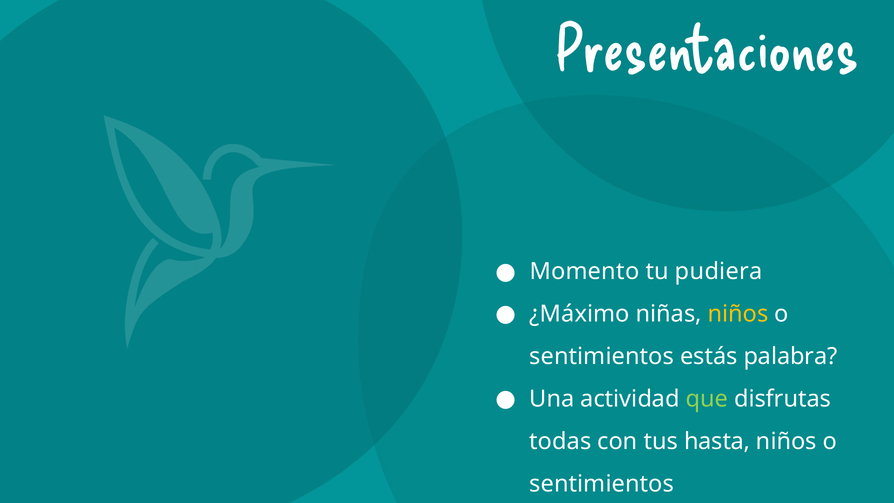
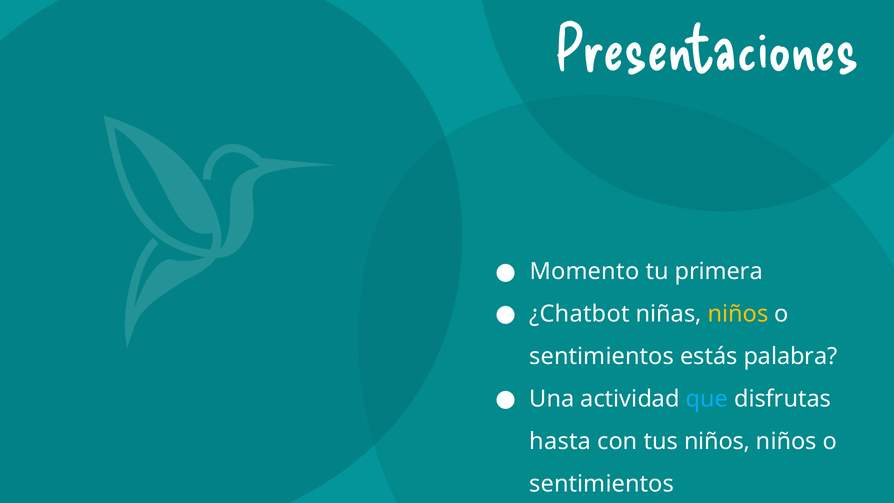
pudiera: pudiera -> primera (719, 272)
¿Máximo: ¿Máximo -> ¿Chatbot (579, 314)
que colour: light green -> light blue (707, 399)
todas: todas -> hasta (560, 441)
tus hasta: hasta -> niños (717, 441)
